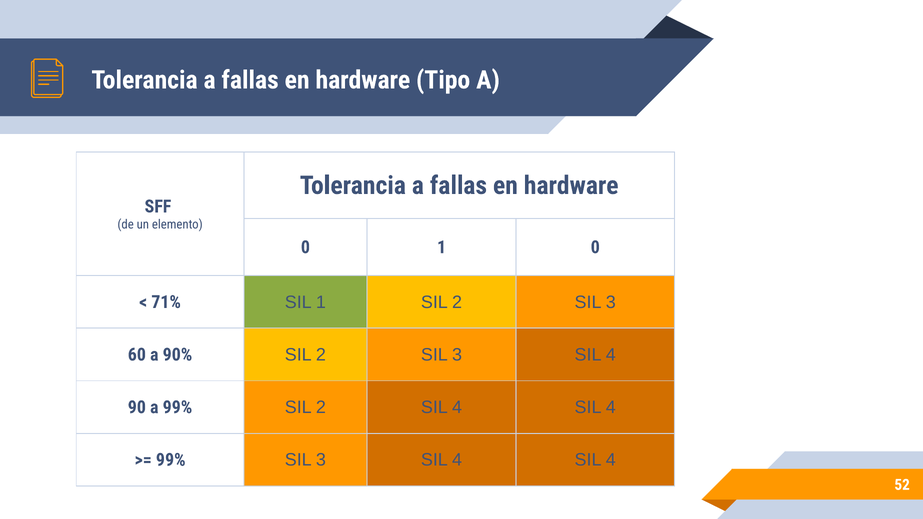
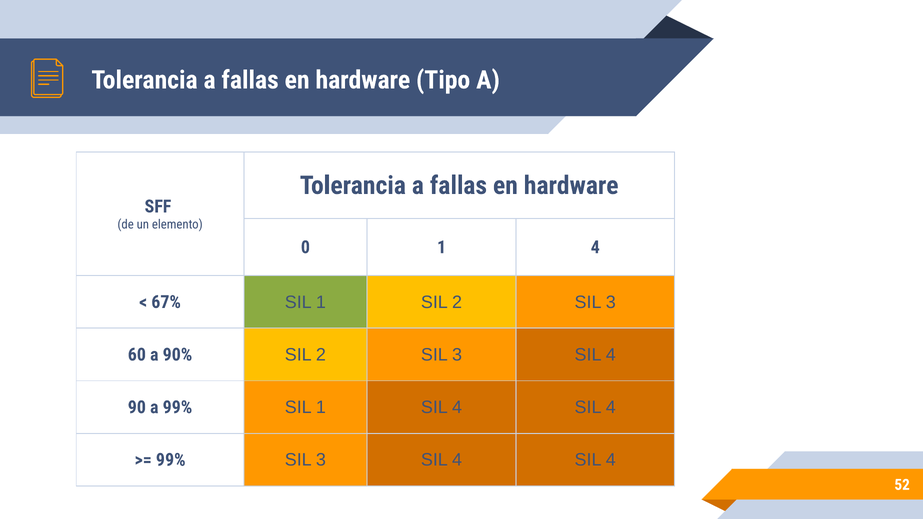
1 0: 0 -> 4 (595, 247)
71%: 71% -> 67% (166, 302)
99% SIL 2: 2 -> 1 (321, 408)
